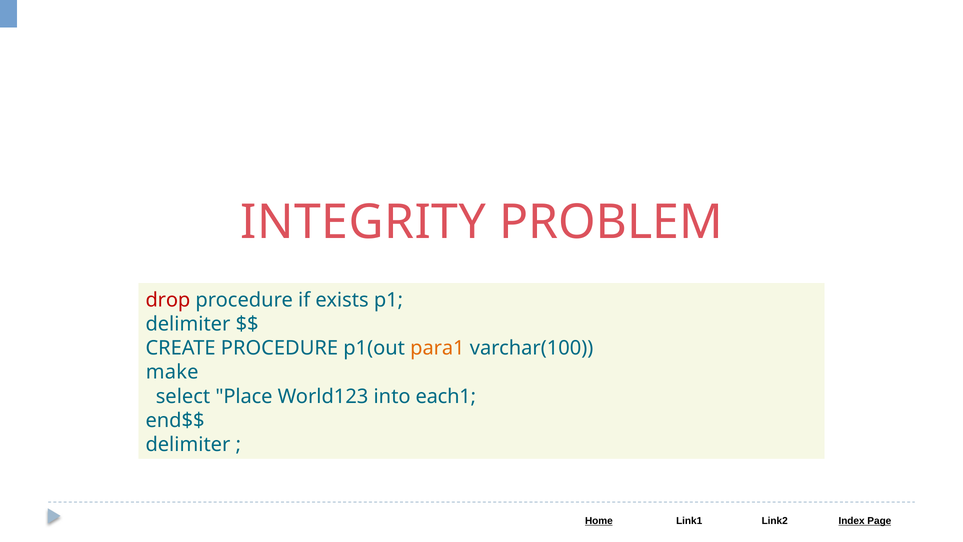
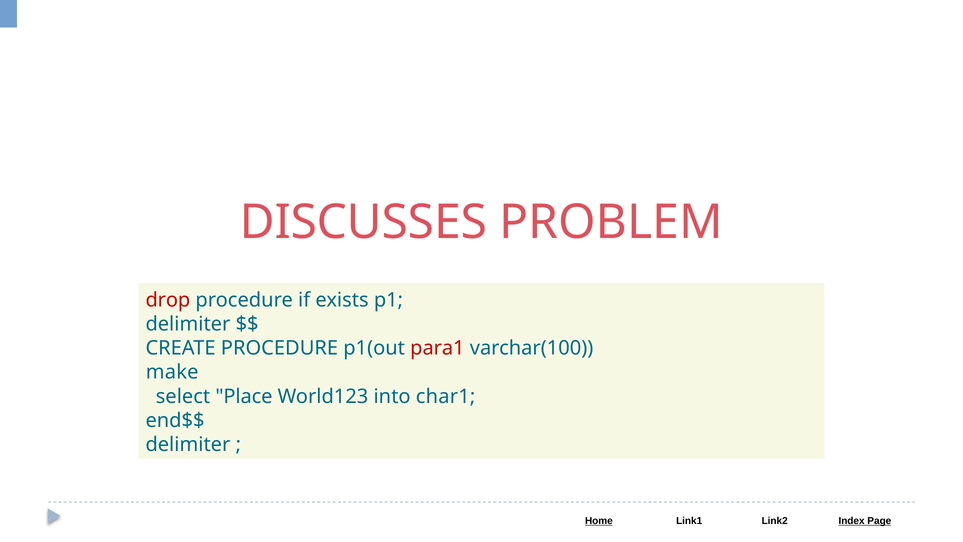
INTEGRITY: INTEGRITY -> DISCUSSES (363, 222)
para1 colour: orange -> red (437, 348)
each1: each1 -> char1 (446, 396)
